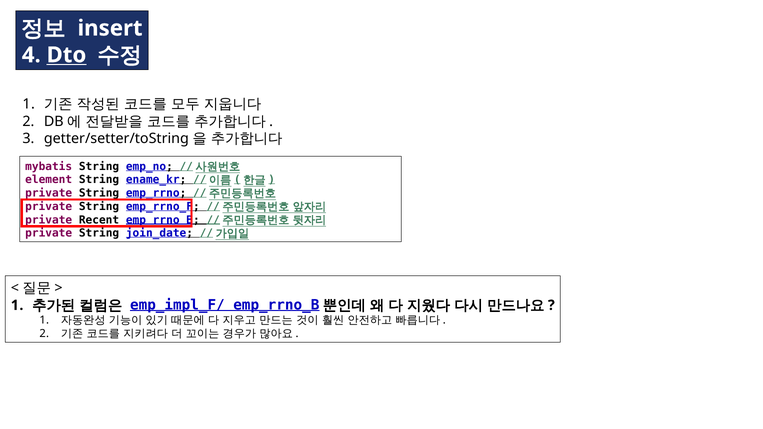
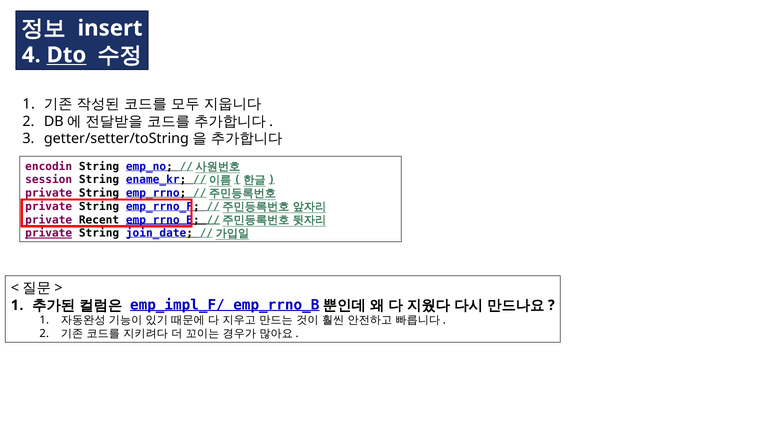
mybatis: mybatis -> encodin (49, 167)
element: element -> session (49, 180)
private underline: none -> present (49, 233)
